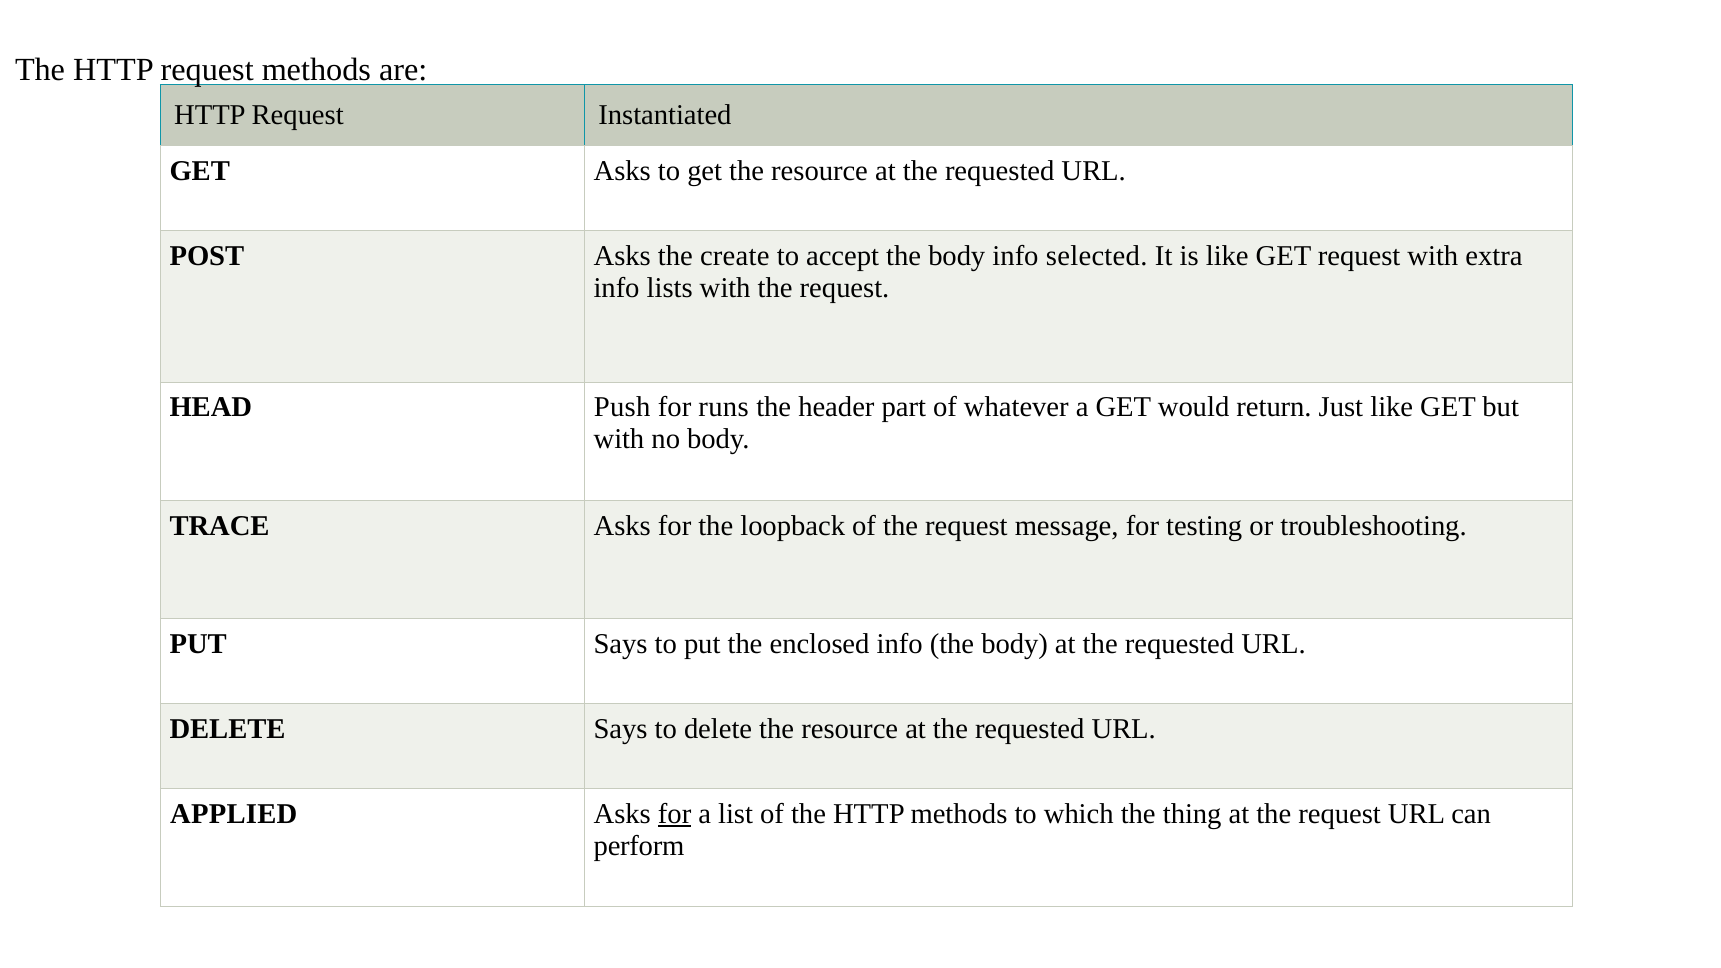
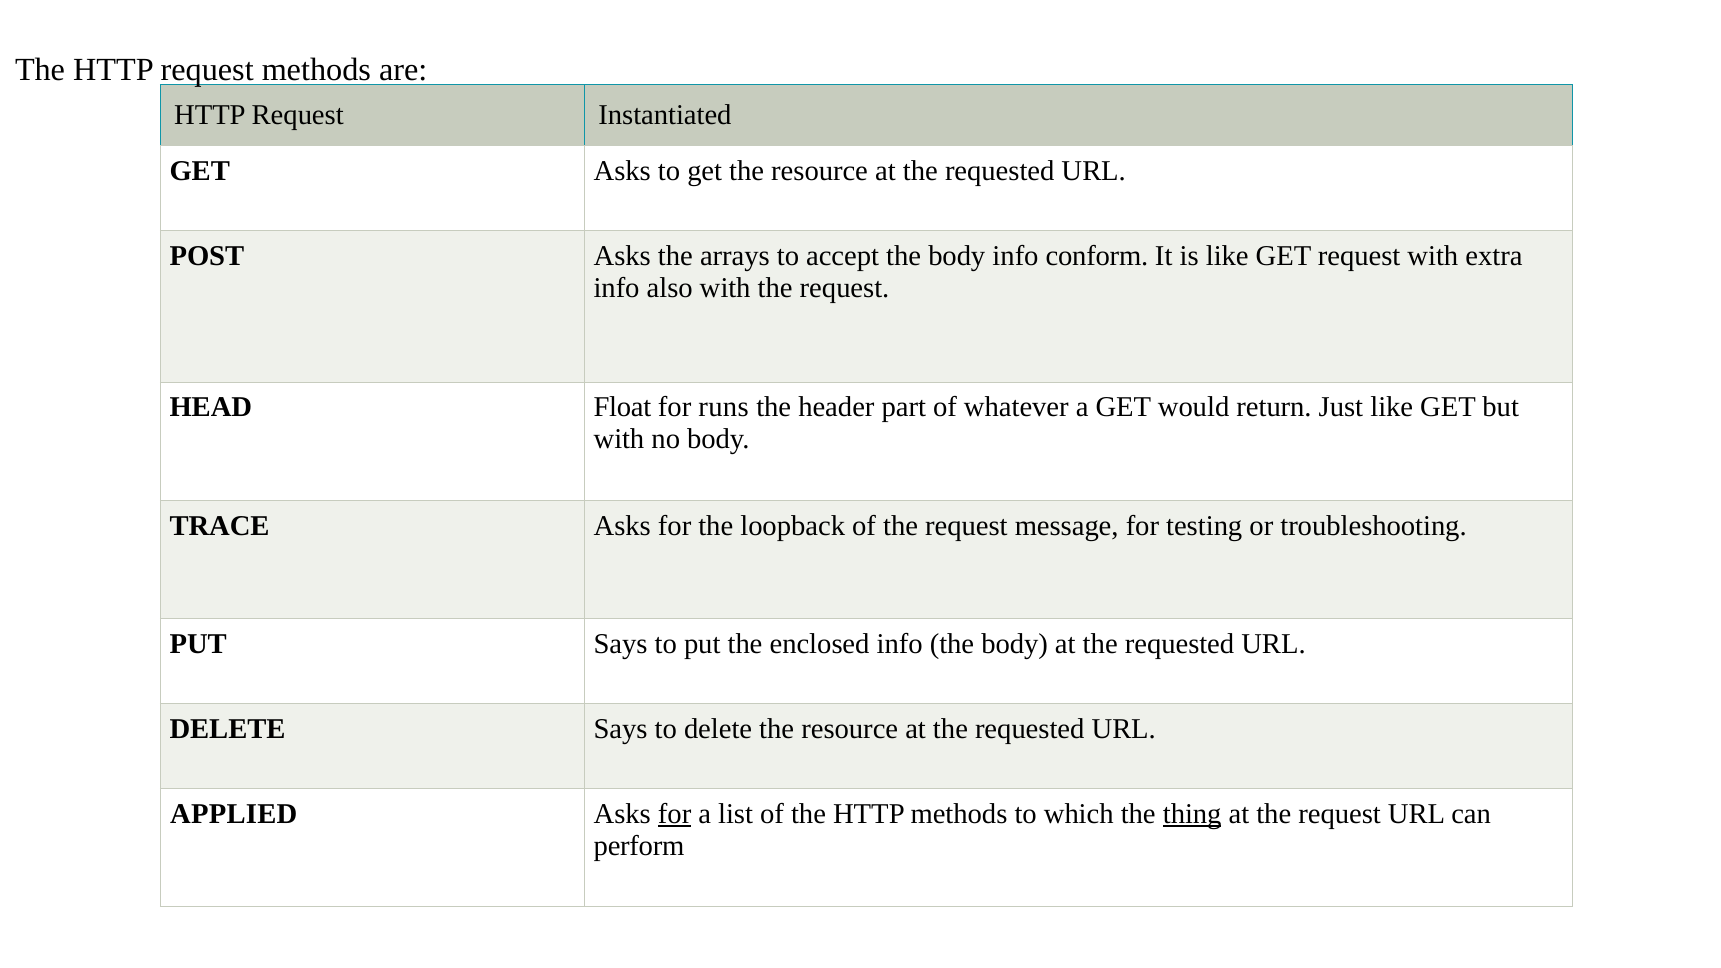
create: create -> arrays (735, 256)
selected: selected -> conform (1097, 256)
lists: lists -> also (670, 288)
Push: Push -> Float (622, 407)
thing underline: none -> present (1192, 814)
